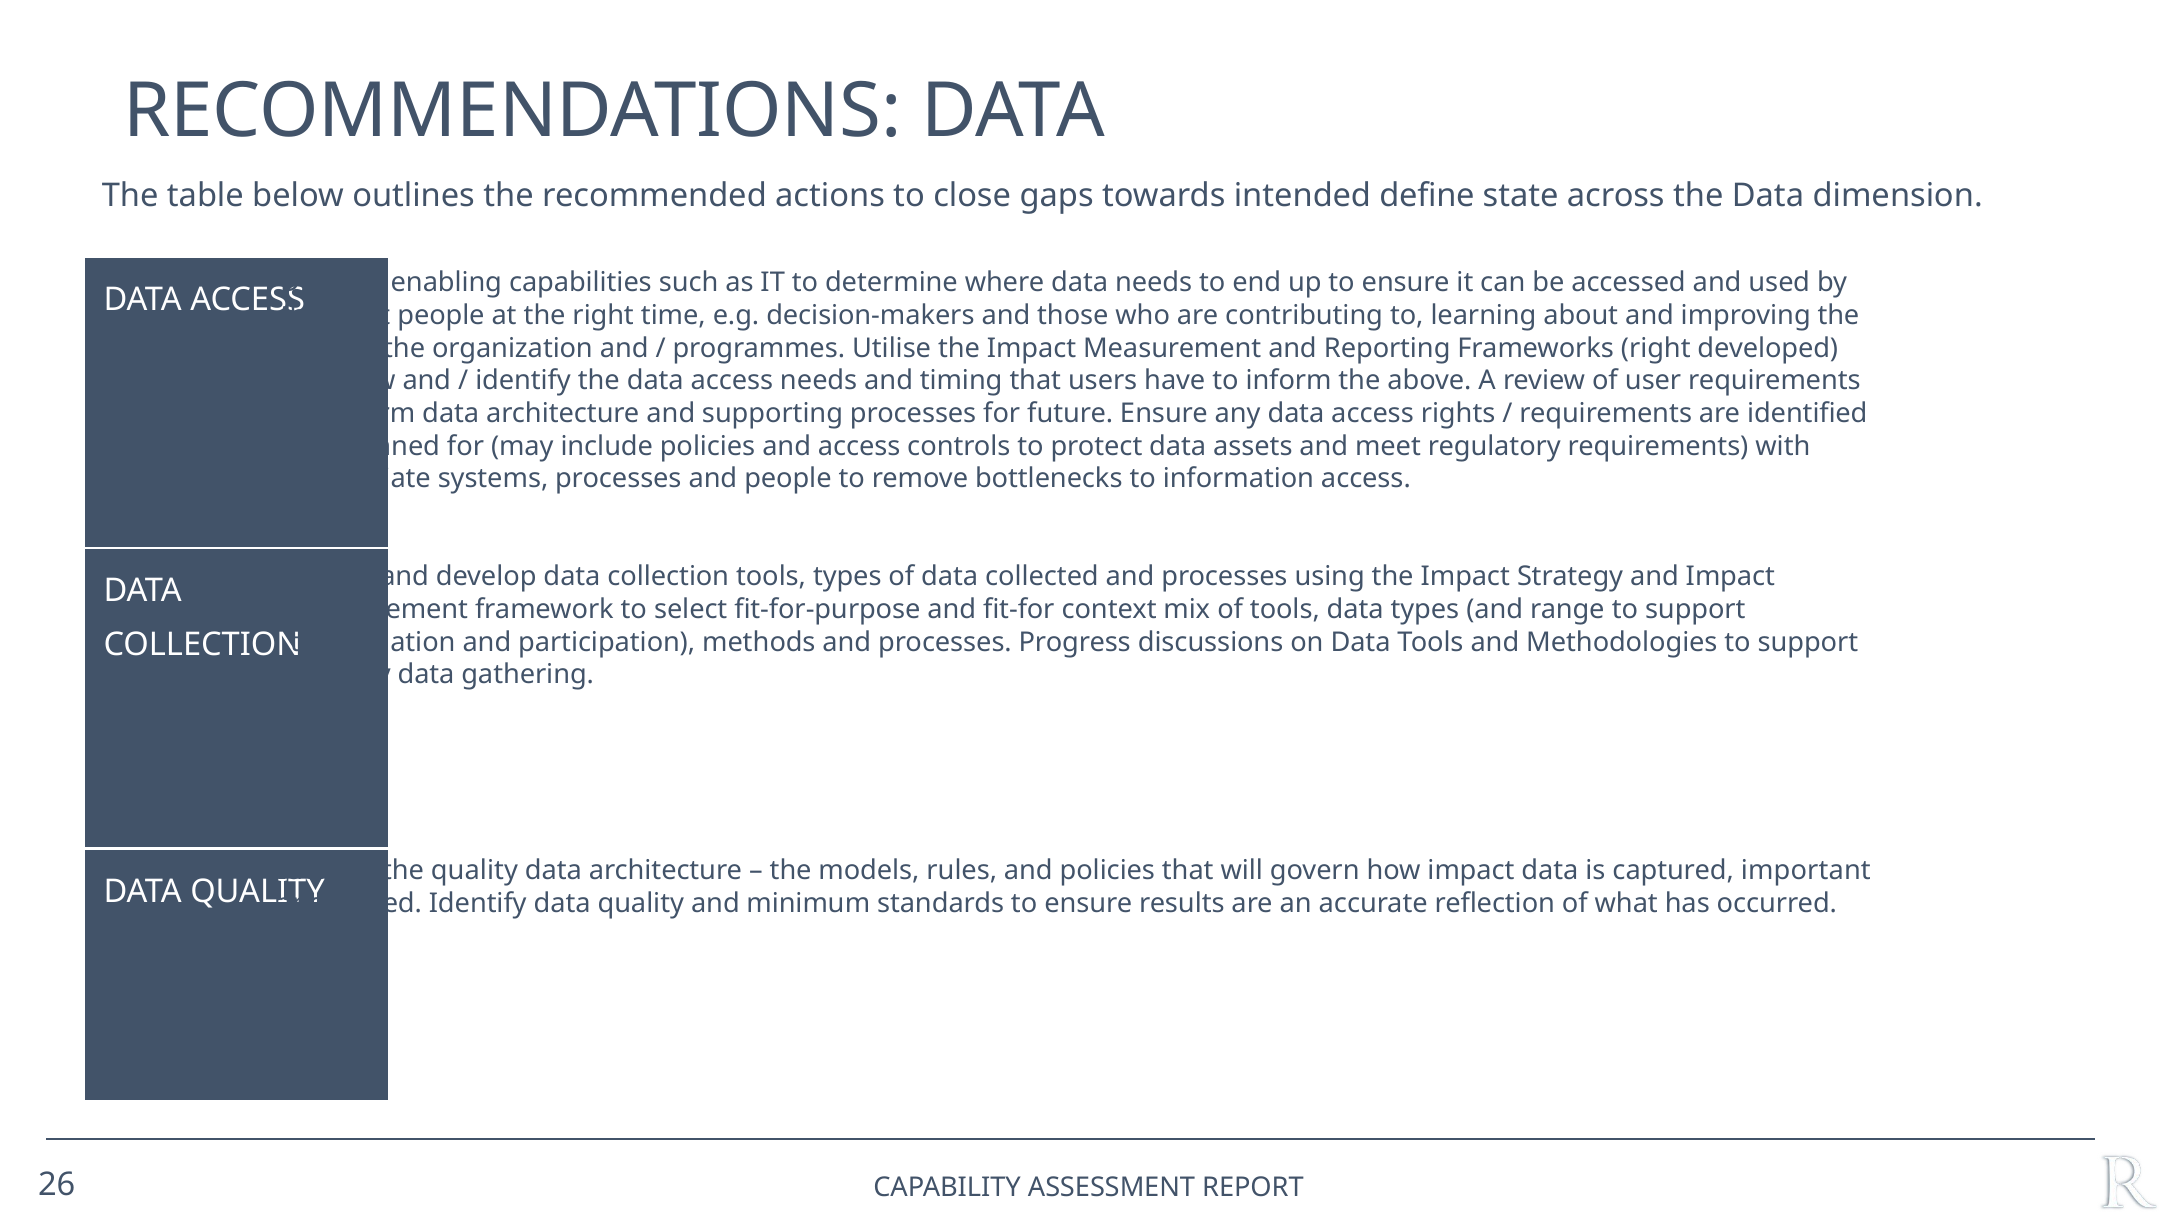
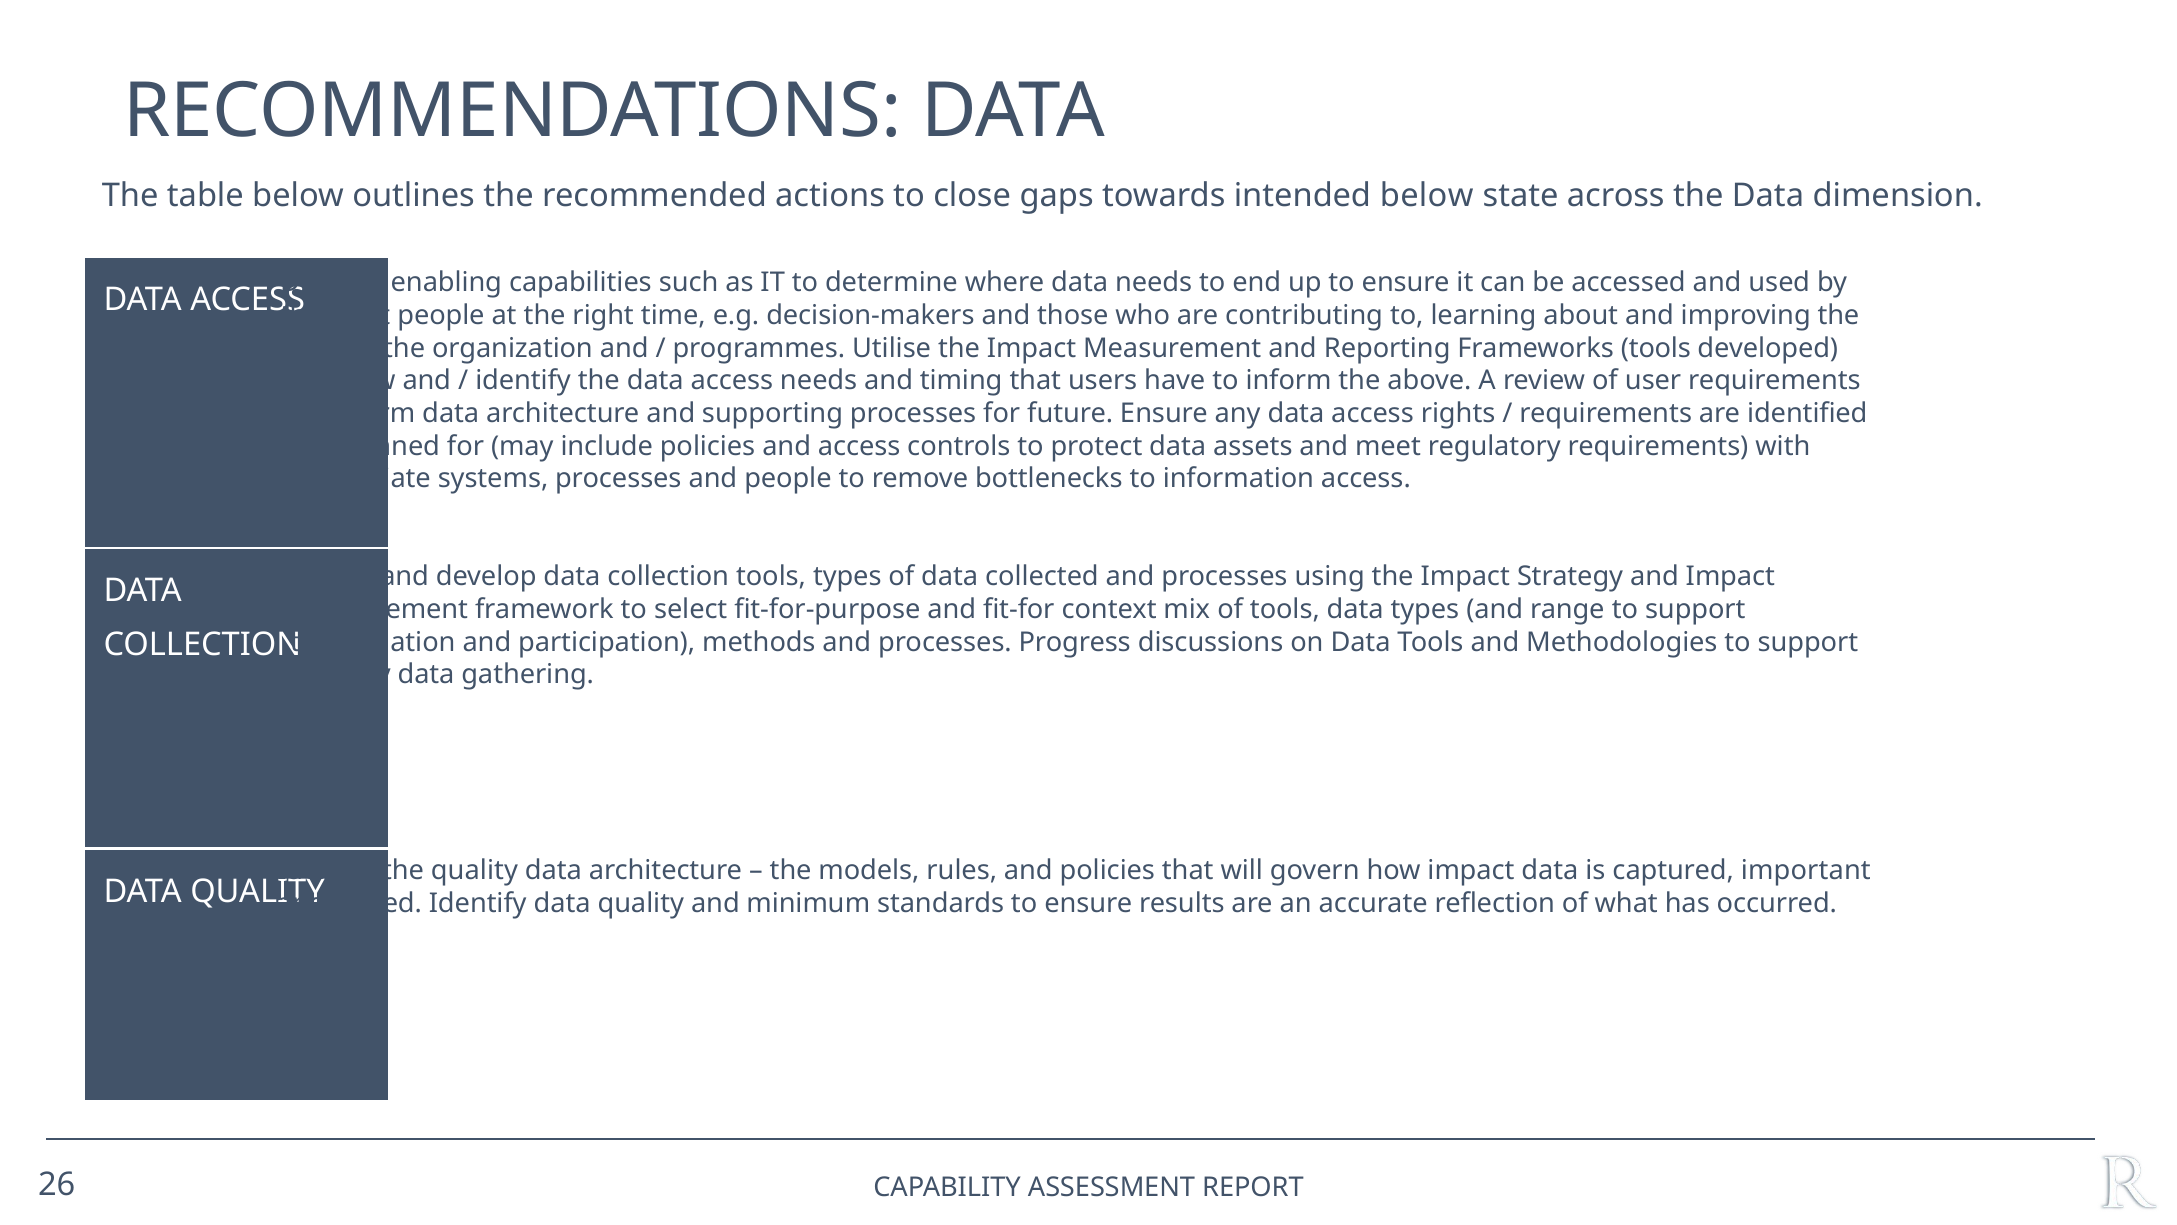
intended define: define -> below (1427, 195)
Frameworks right: right -> tools (1656, 348)
